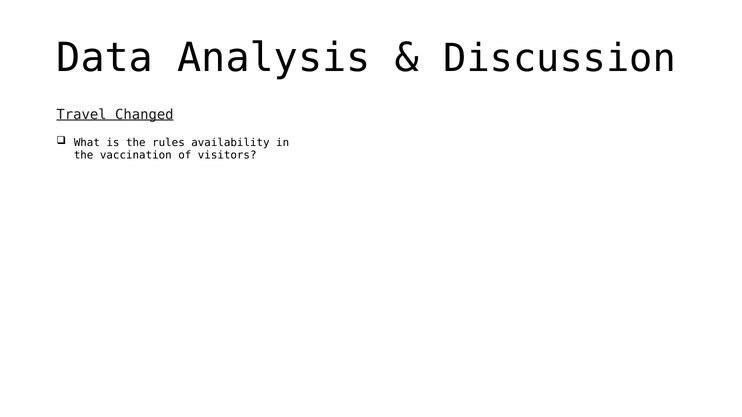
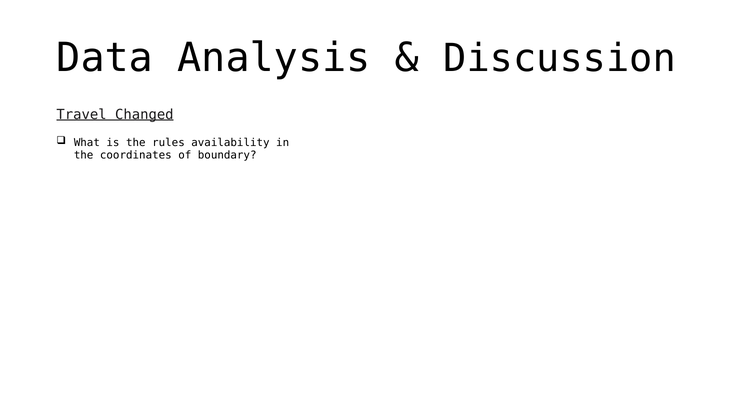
vaccination: vaccination -> coordinates (136, 156)
visitors: visitors -> boundary (227, 156)
